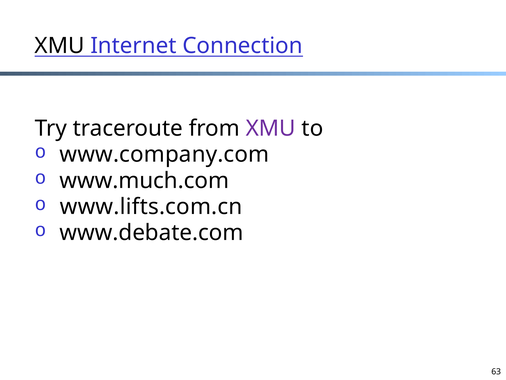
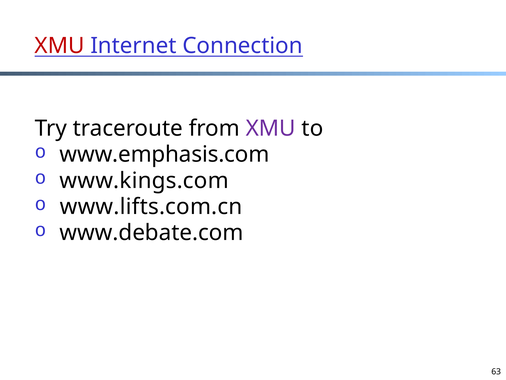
XMU colour: black -> red (60, 46)
www.company.com: www.company.com -> www.emphasis.com (165, 154)
www.much.com: www.much.com -> www.kings.com (144, 181)
